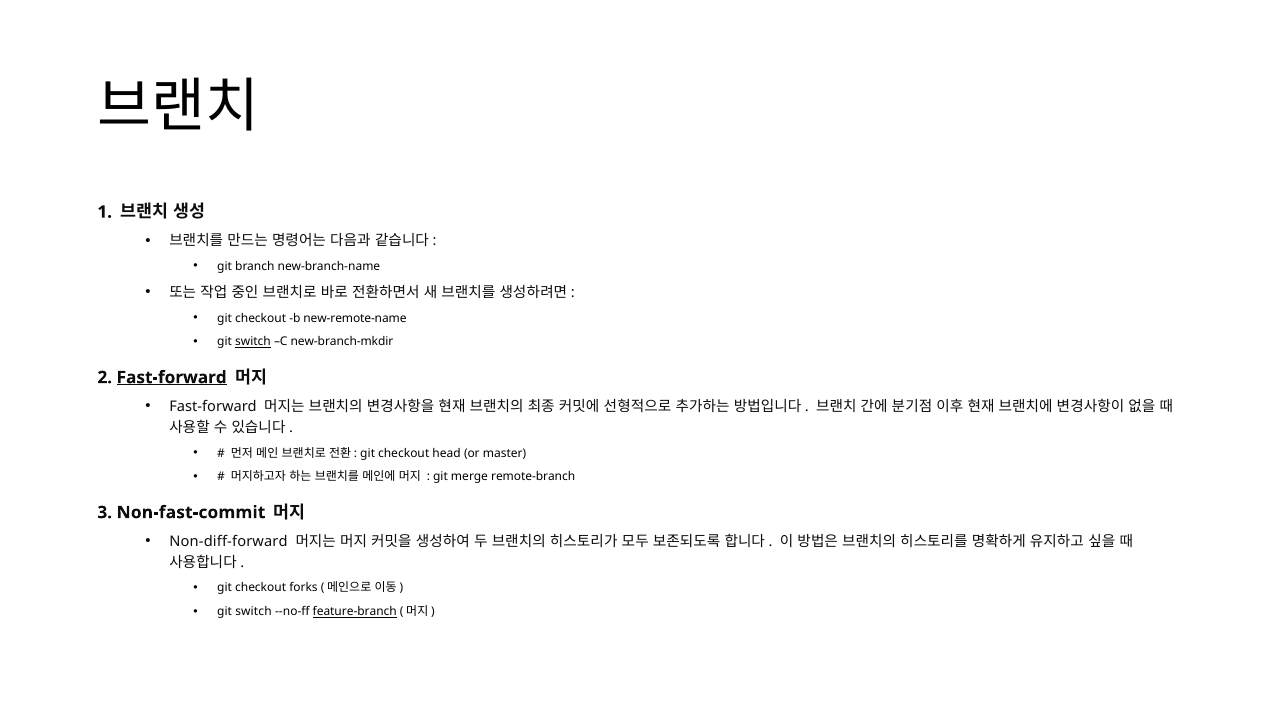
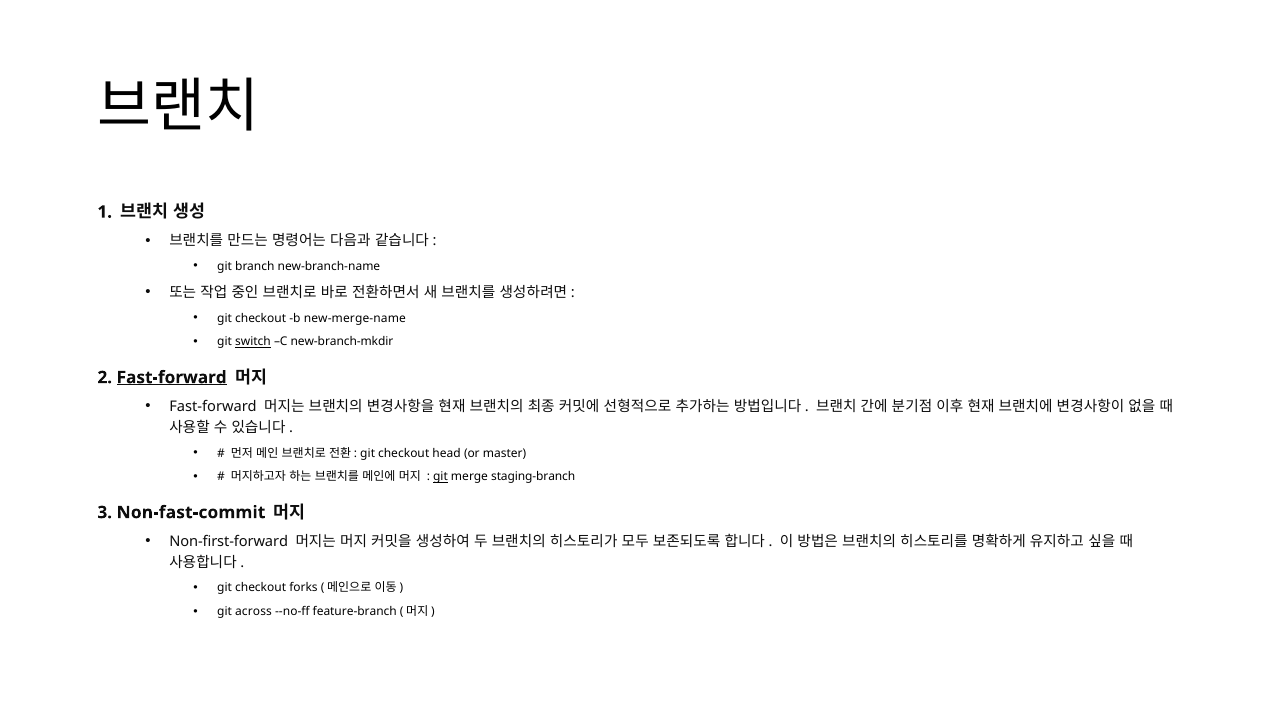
new-remote-name: new-remote-name -> new-merge-name (355, 318)
git underline: none -> present (441, 477)
remote-branch: remote-branch -> staging-branch (533, 477)
Non-diff-forward: Non-diff-forward -> Non-first-forward (229, 542)
switch: switch -> across (254, 612)
feature-branch underline: present -> none (355, 612)
